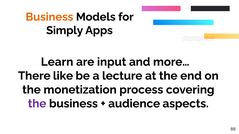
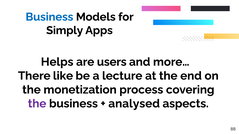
Business colour: orange -> blue (49, 17)
Learn: Learn -> Helps (57, 62)
input: input -> users (112, 62)
audience: audience -> analysed (134, 104)
